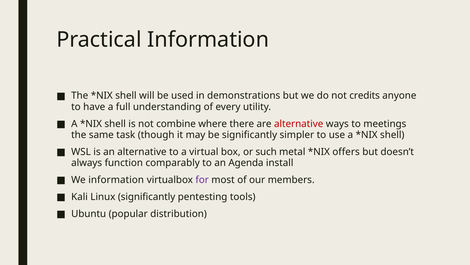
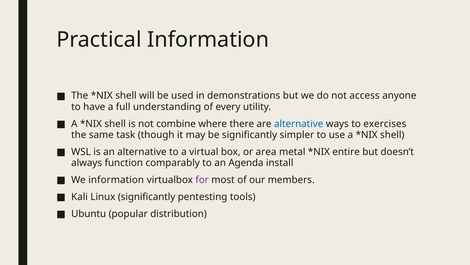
credits: credits -> access (365, 95)
alternative colour: red -> blue (299, 123)
meetings: meetings -> exercises (385, 123)
such: such -> area (266, 151)
offers: offers -> entire (346, 151)
